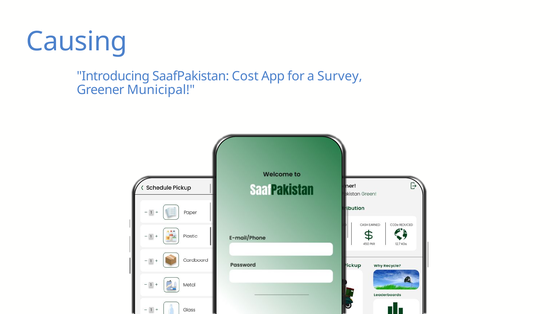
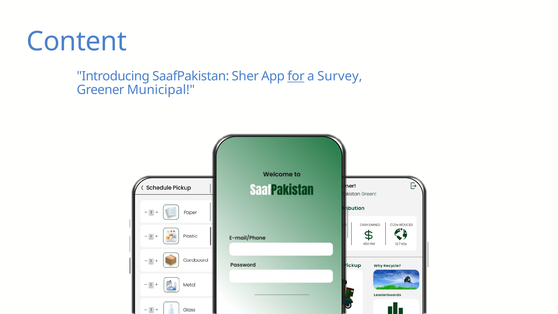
Causing: Causing -> Content (77, 41)
Cost: Cost -> Sher (245, 76)
for underline: none -> present (296, 76)
